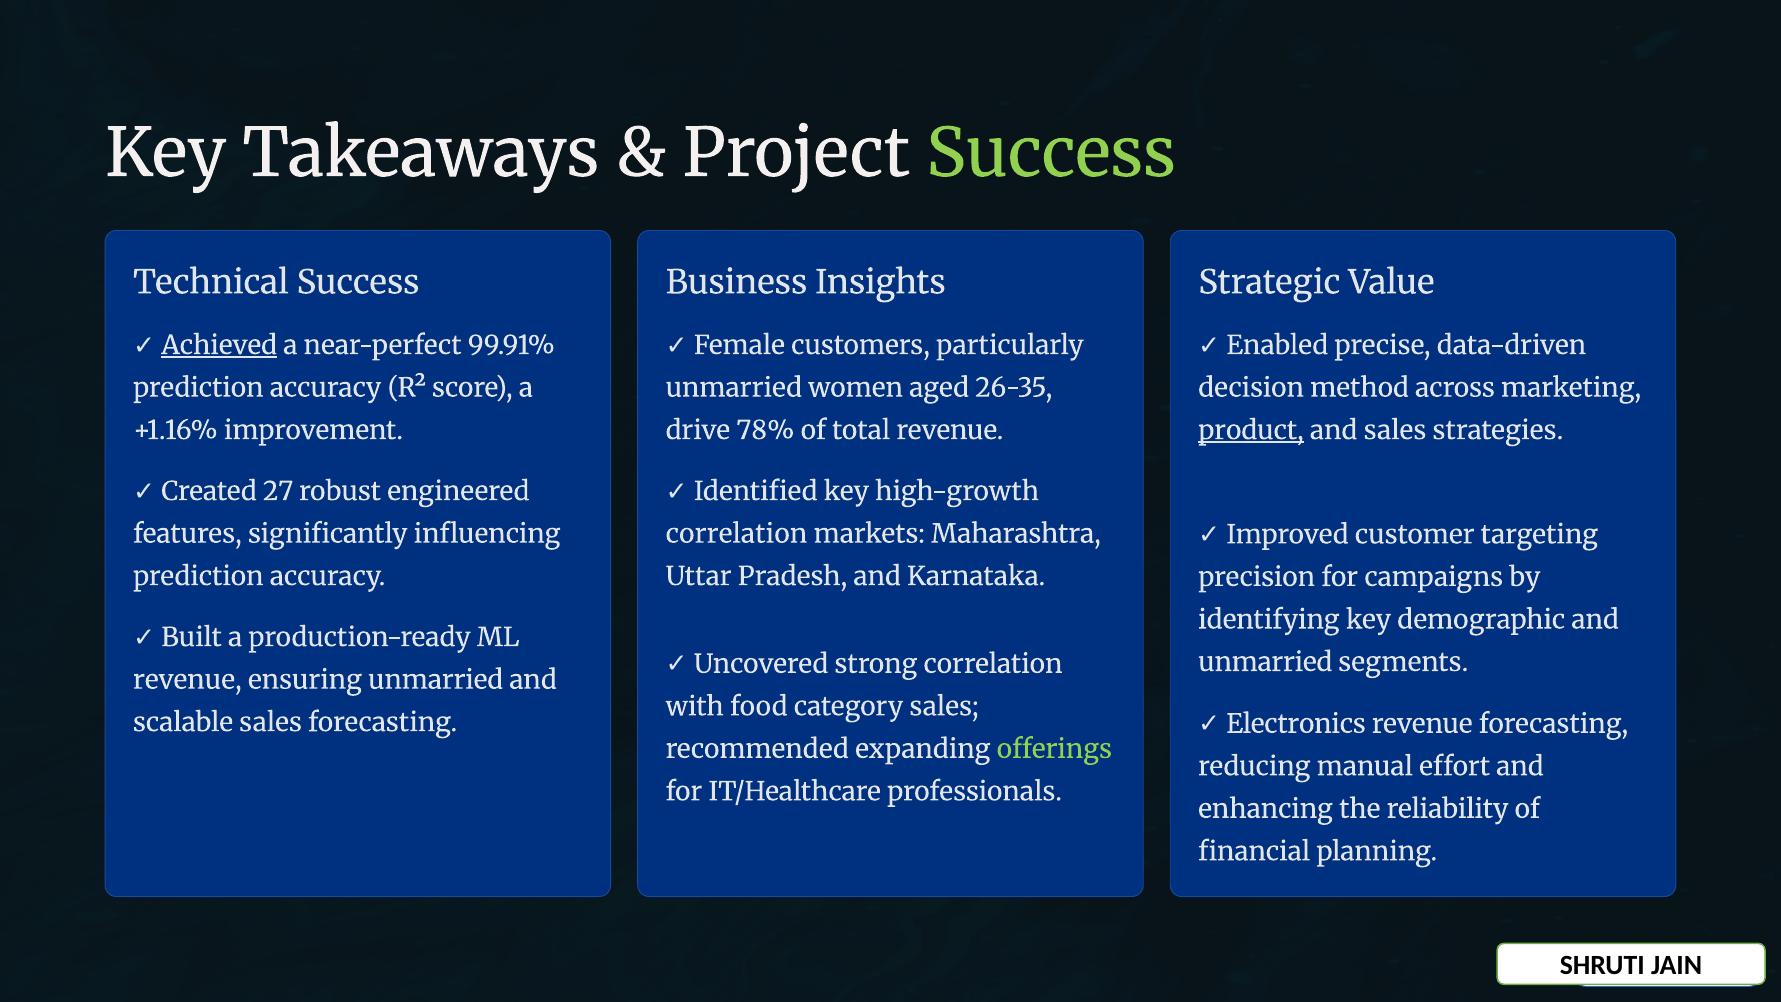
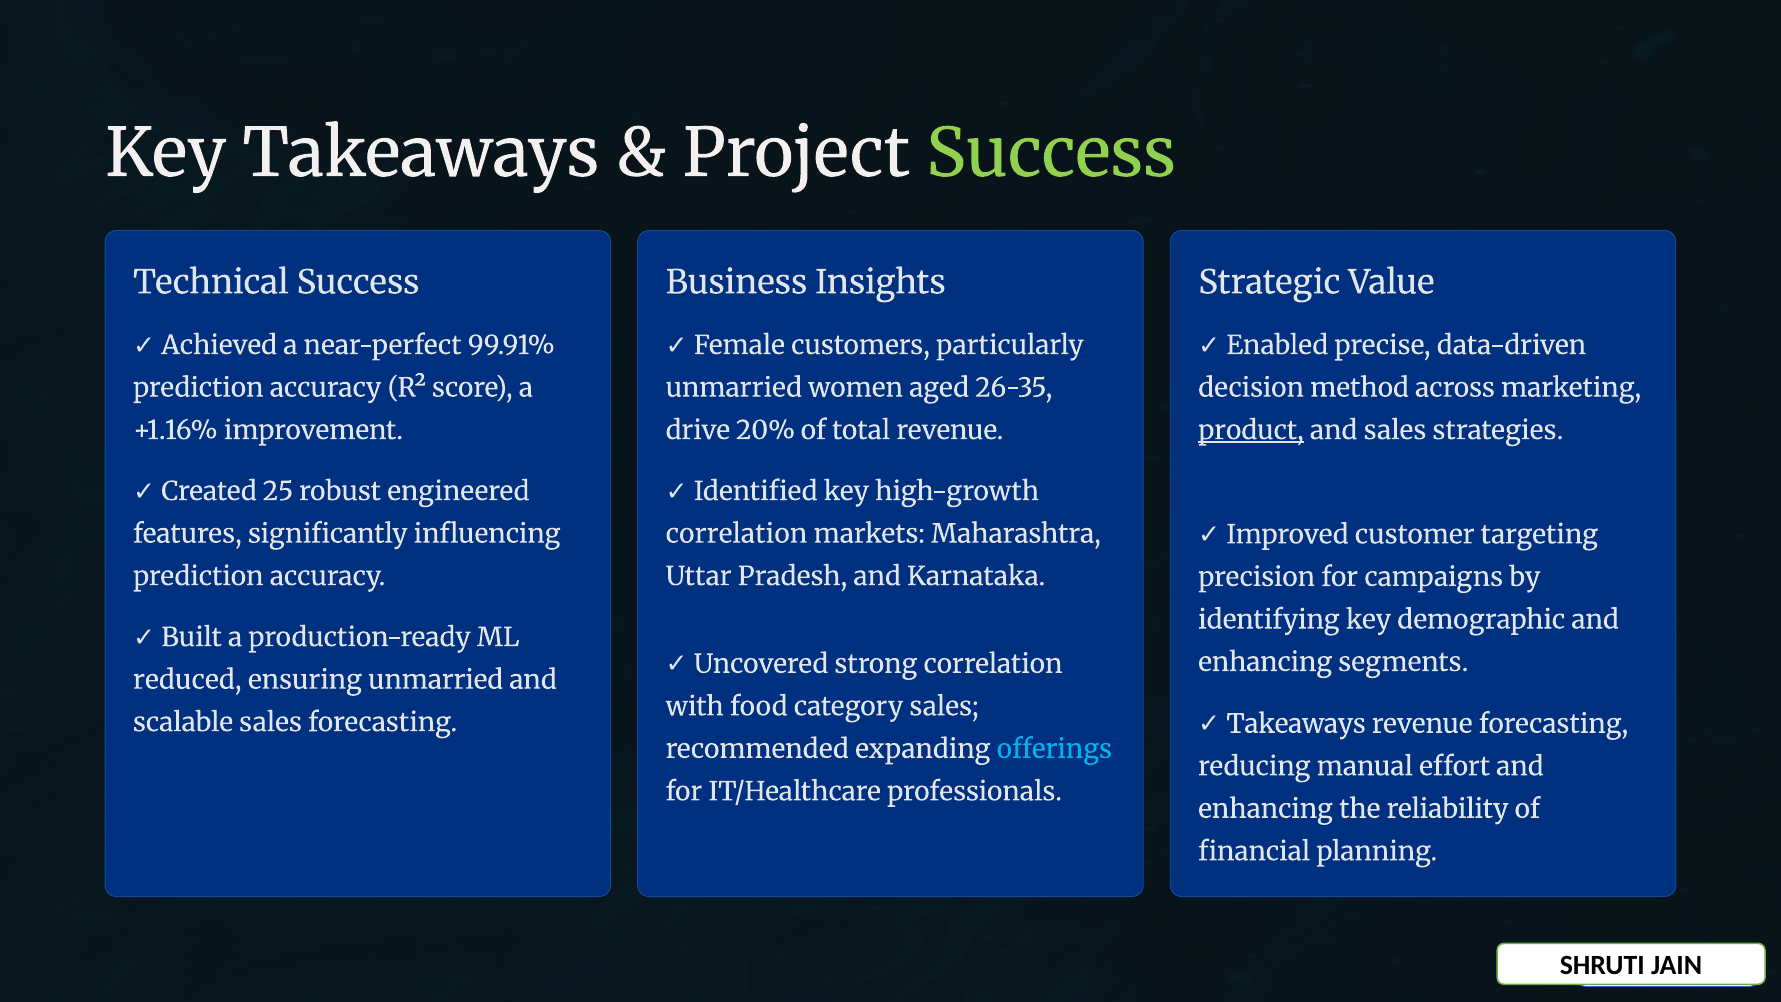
Achieved underline: present -> none (219, 345)
78%: 78% -> 20% (765, 430)
27: 27 -> 25 (278, 491)
unmarried: unmarried -> enhancing (1265, 662)
revenue: revenue -> reduced (187, 680)
Electronics: Electronics -> Takeaways (1296, 724)
offerings colour: light green -> light blue (1054, 749)
